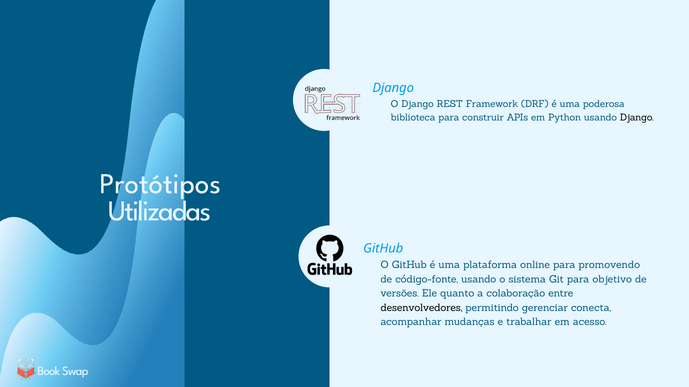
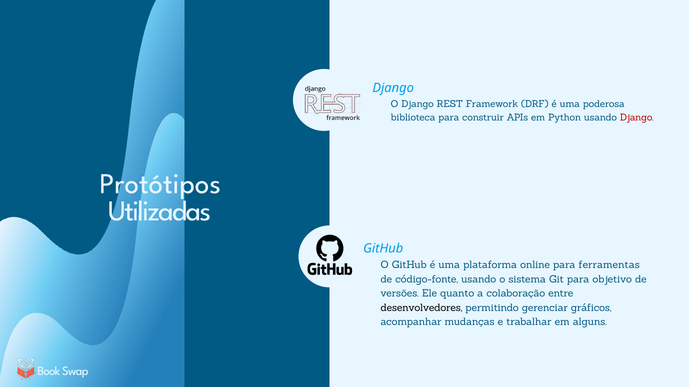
Django colour: black -> red (637, 118)
promovendo: promovendo -> ferramentas (609, 265)
conecta: conecta -> gráficos (591, 308)
acesso: acesso -> alguns (590, 323)
